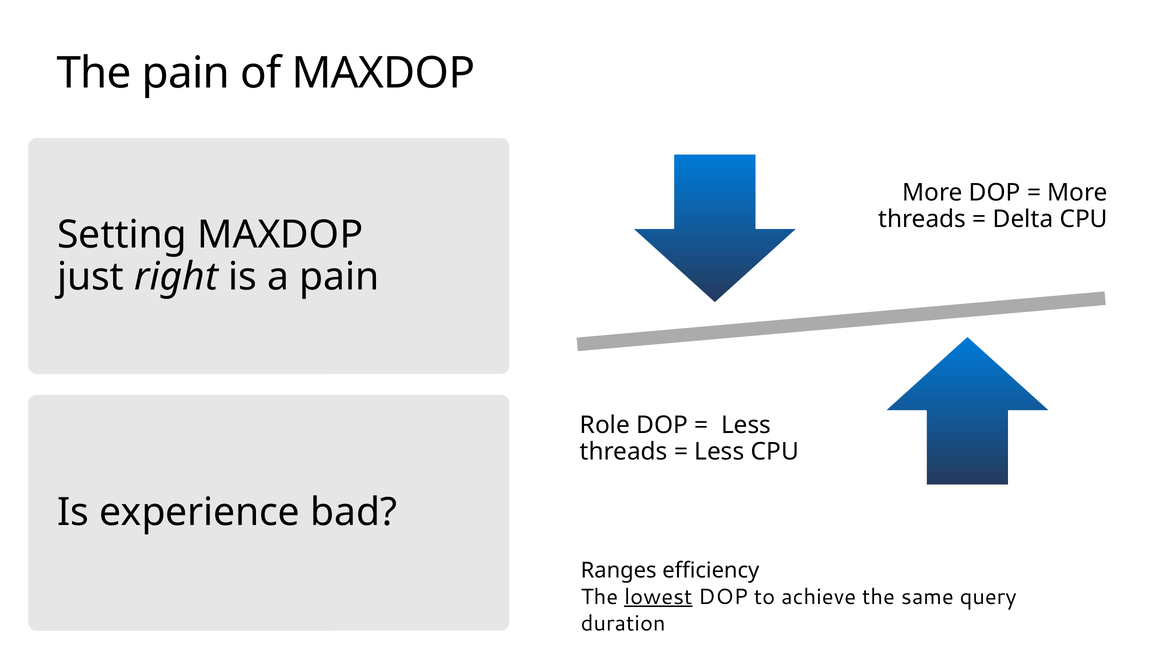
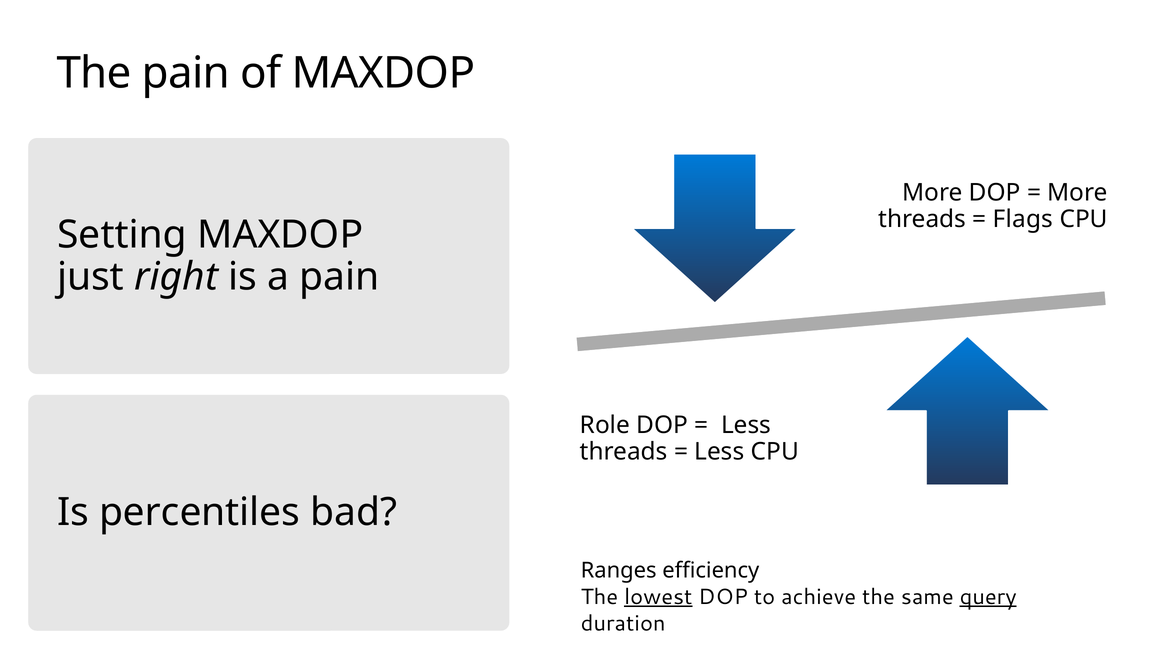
Delta: Delta -> Flags (1023, 219)
experience: experience -> percentiles (200, 513)
query underline: none -> present (988, 597)
